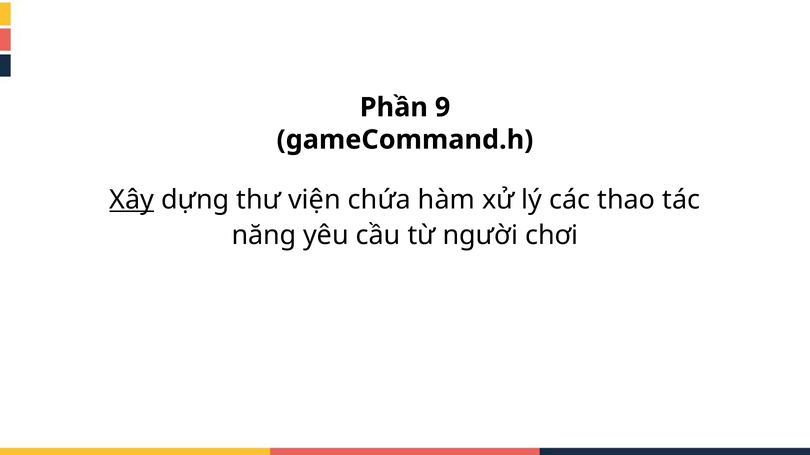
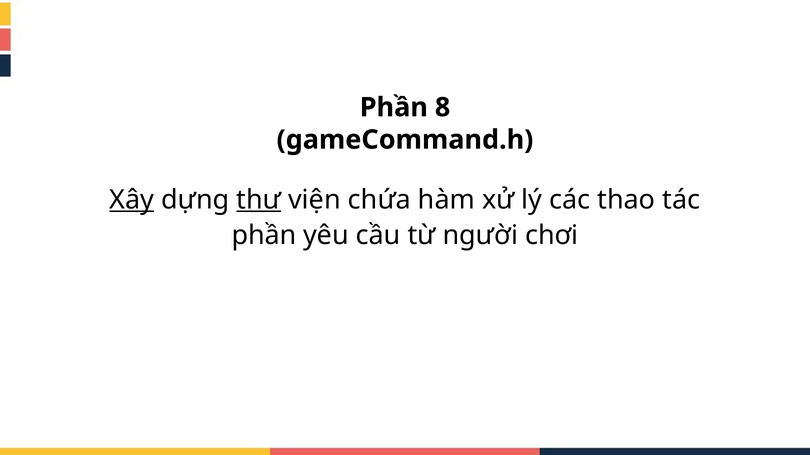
9: 9 -> 8 (443, 108)
thư underline: none -> present (259, 200)
năng: năng -> phần (264, 236)
